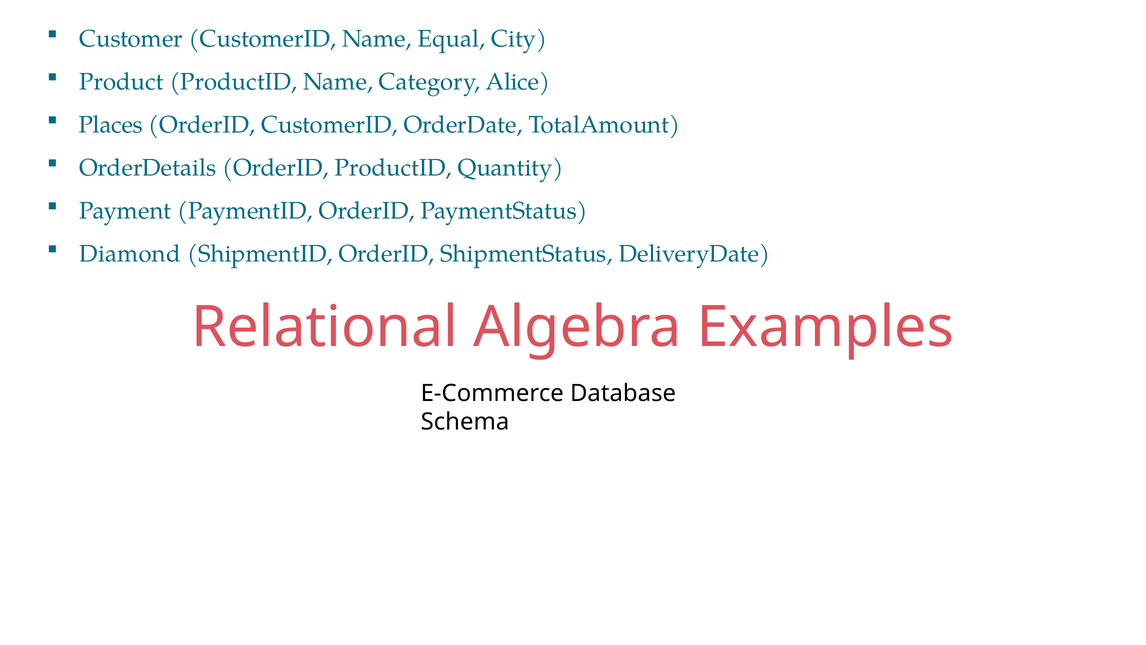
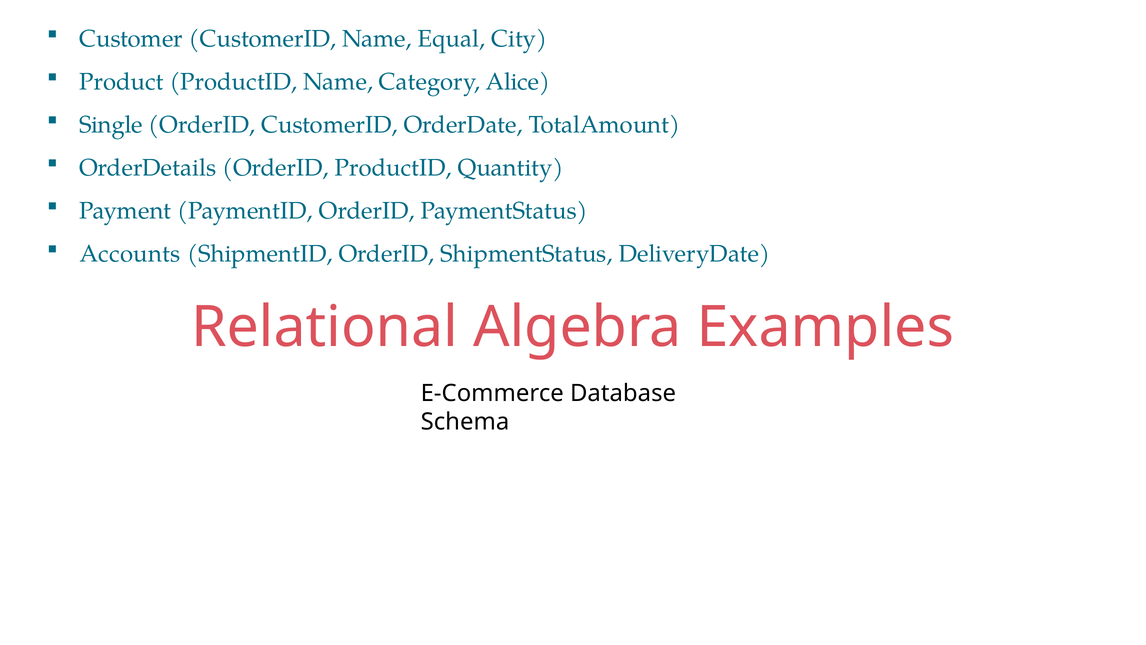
Places: Places -> Single (111, 125)
Diamond: Diamond -> Accounts (130, 254)
